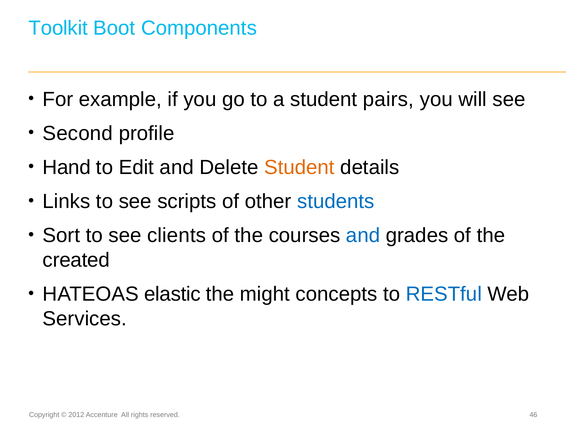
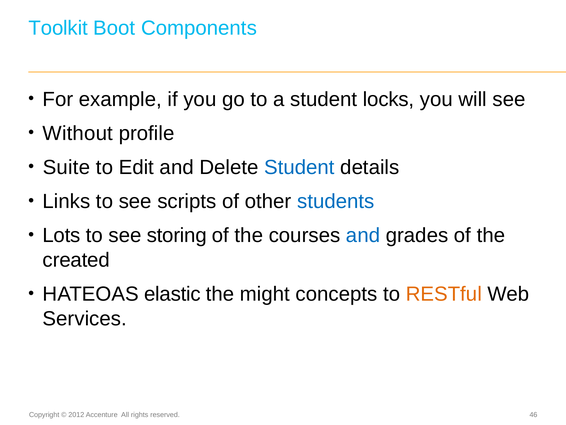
pairs: pairs -> locks (389, 99)
Second: Second -> Without (78, 133)
Hand: Hand -> Suite (66, 167)
Student colour: orange -> blue (299, 167)
Sort: Sort -> Lots (61, 235)
clients: clients -> storing (177, 235)
RESTful colour: blue -> orange (444, 294)
